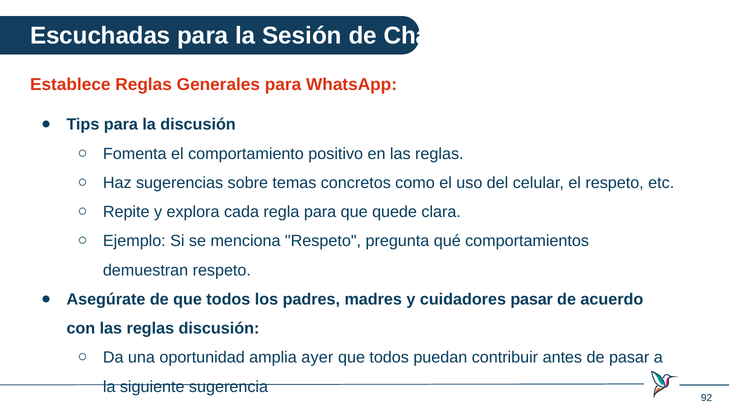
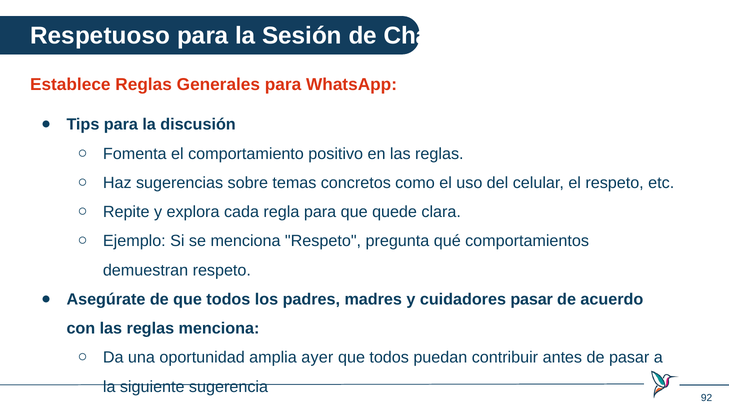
Escuchadas: Escuchadas -> Respetuoso (100, 36)
reglas discusión: discusión -> menciona (219, 329)
